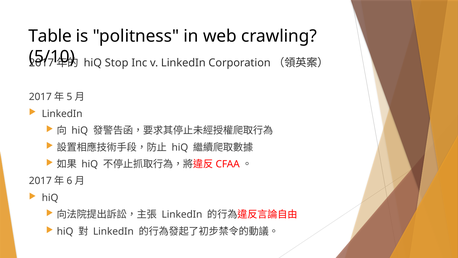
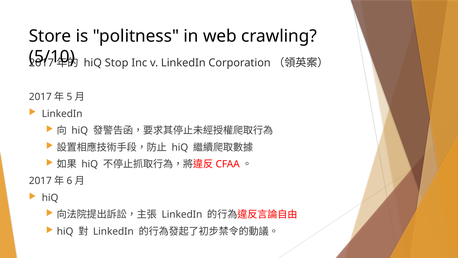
Table: Table -> Store (50, 36)
